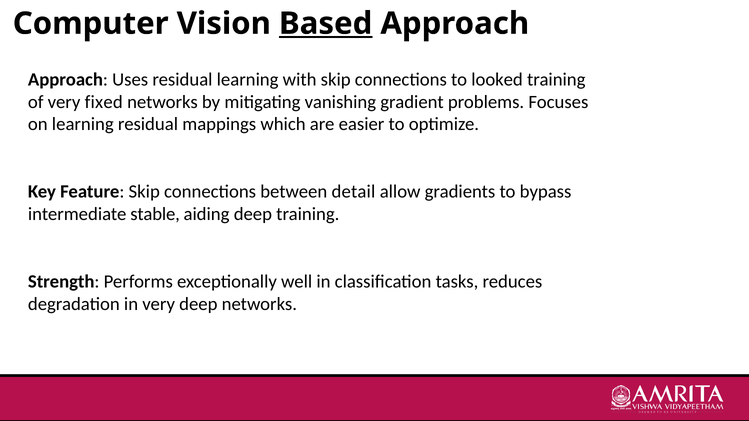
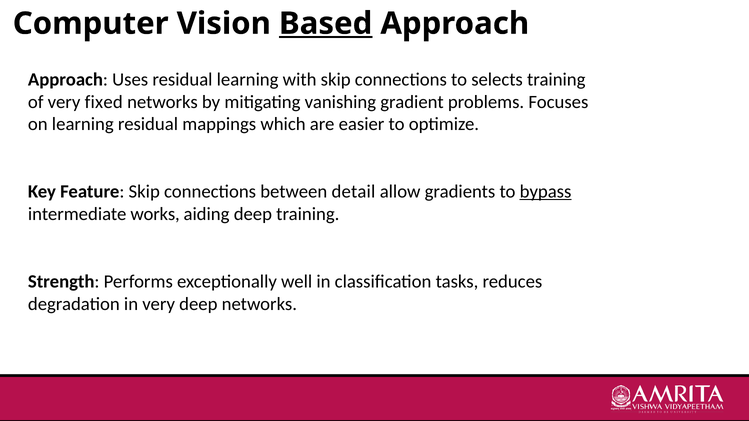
looked: looked -> selects (497, 79)
bypass underline: none -> present (546, 192)
stable: stable -> works (155, 214)
